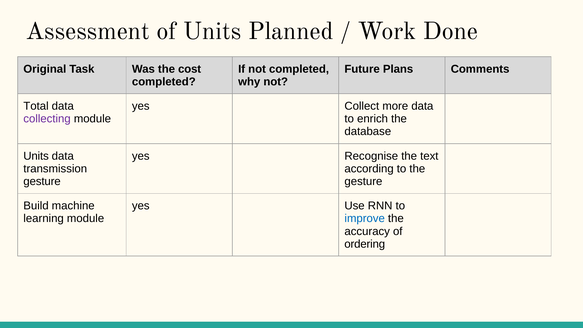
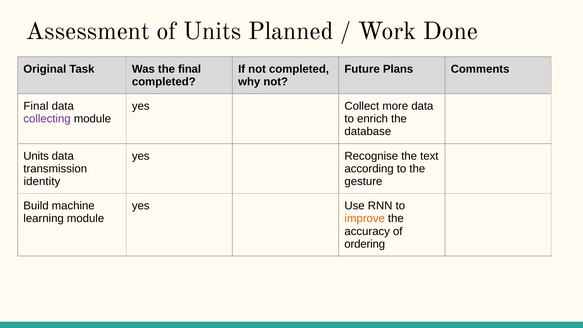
the cost: cost -> final (190, 69)
Total: Total -> Final (36, 106)
gesture: gesture -> identity (42, 181)
improve colour: blue -> orange (365, 219)
